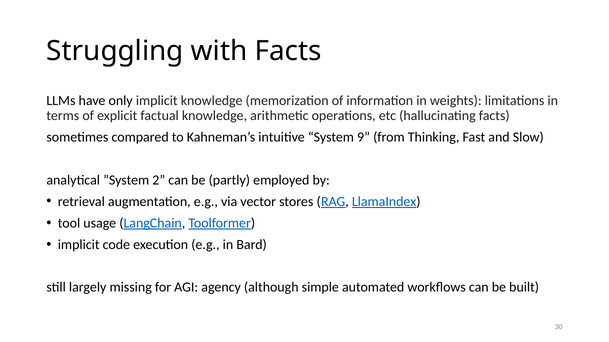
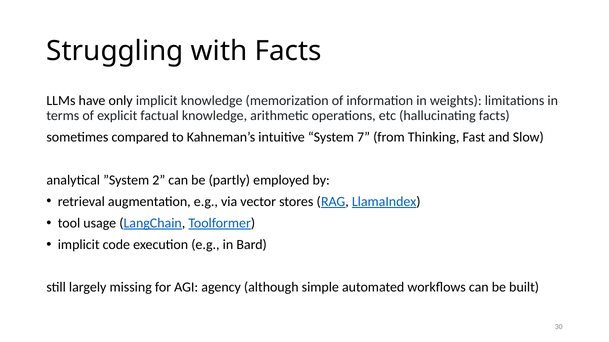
9: 9 -> 7 (364, 137)
